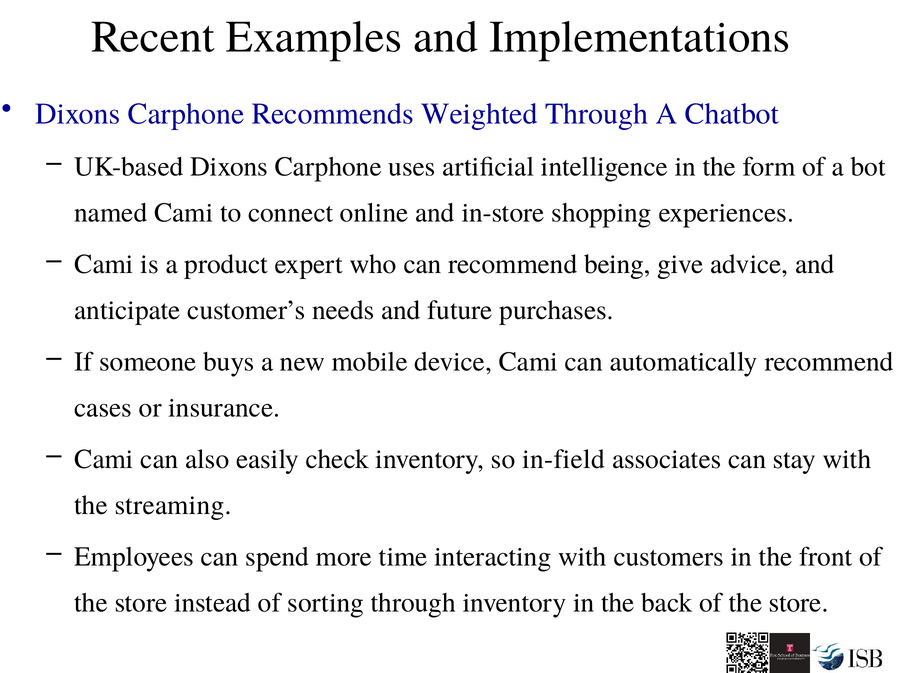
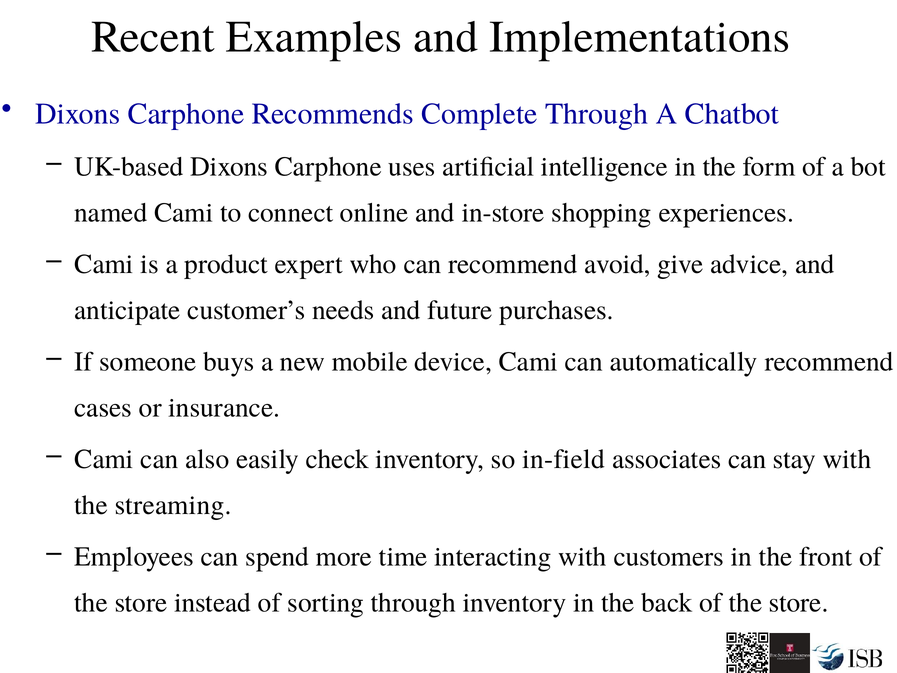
Weighted: Weighted -> Complete (480, 114)
being: being -> avoid (617, 264)
